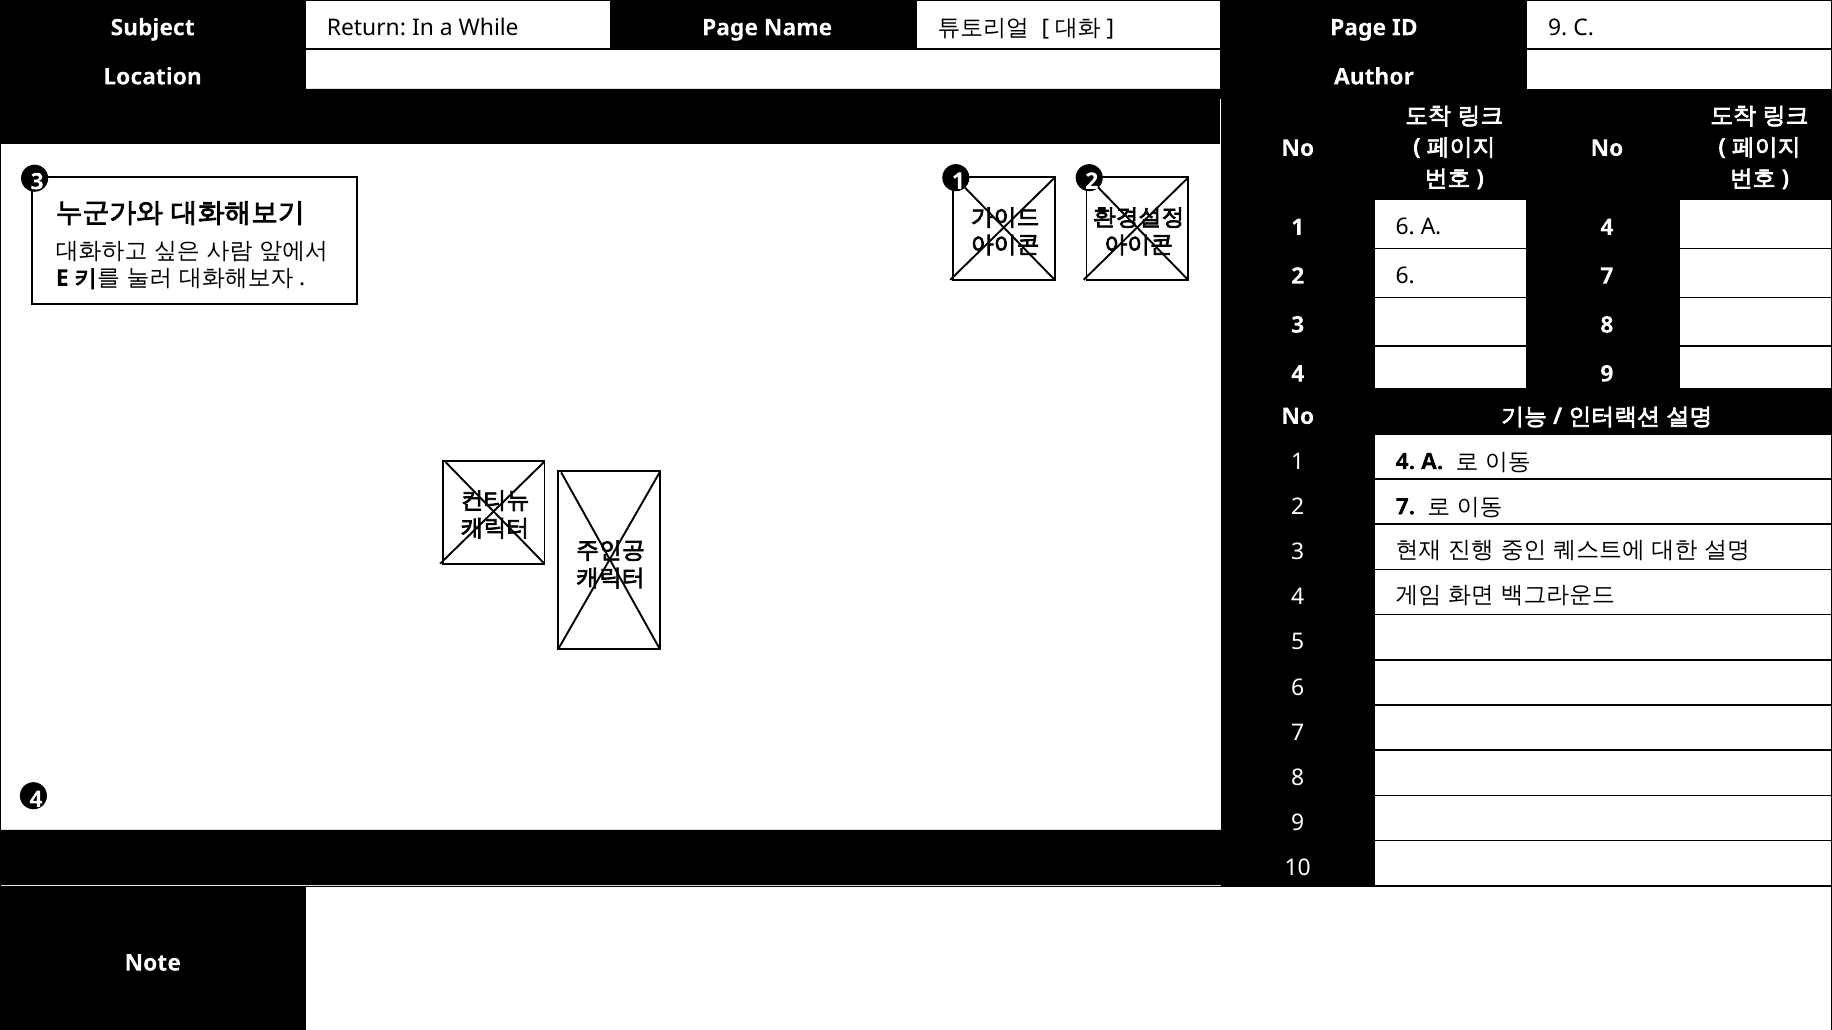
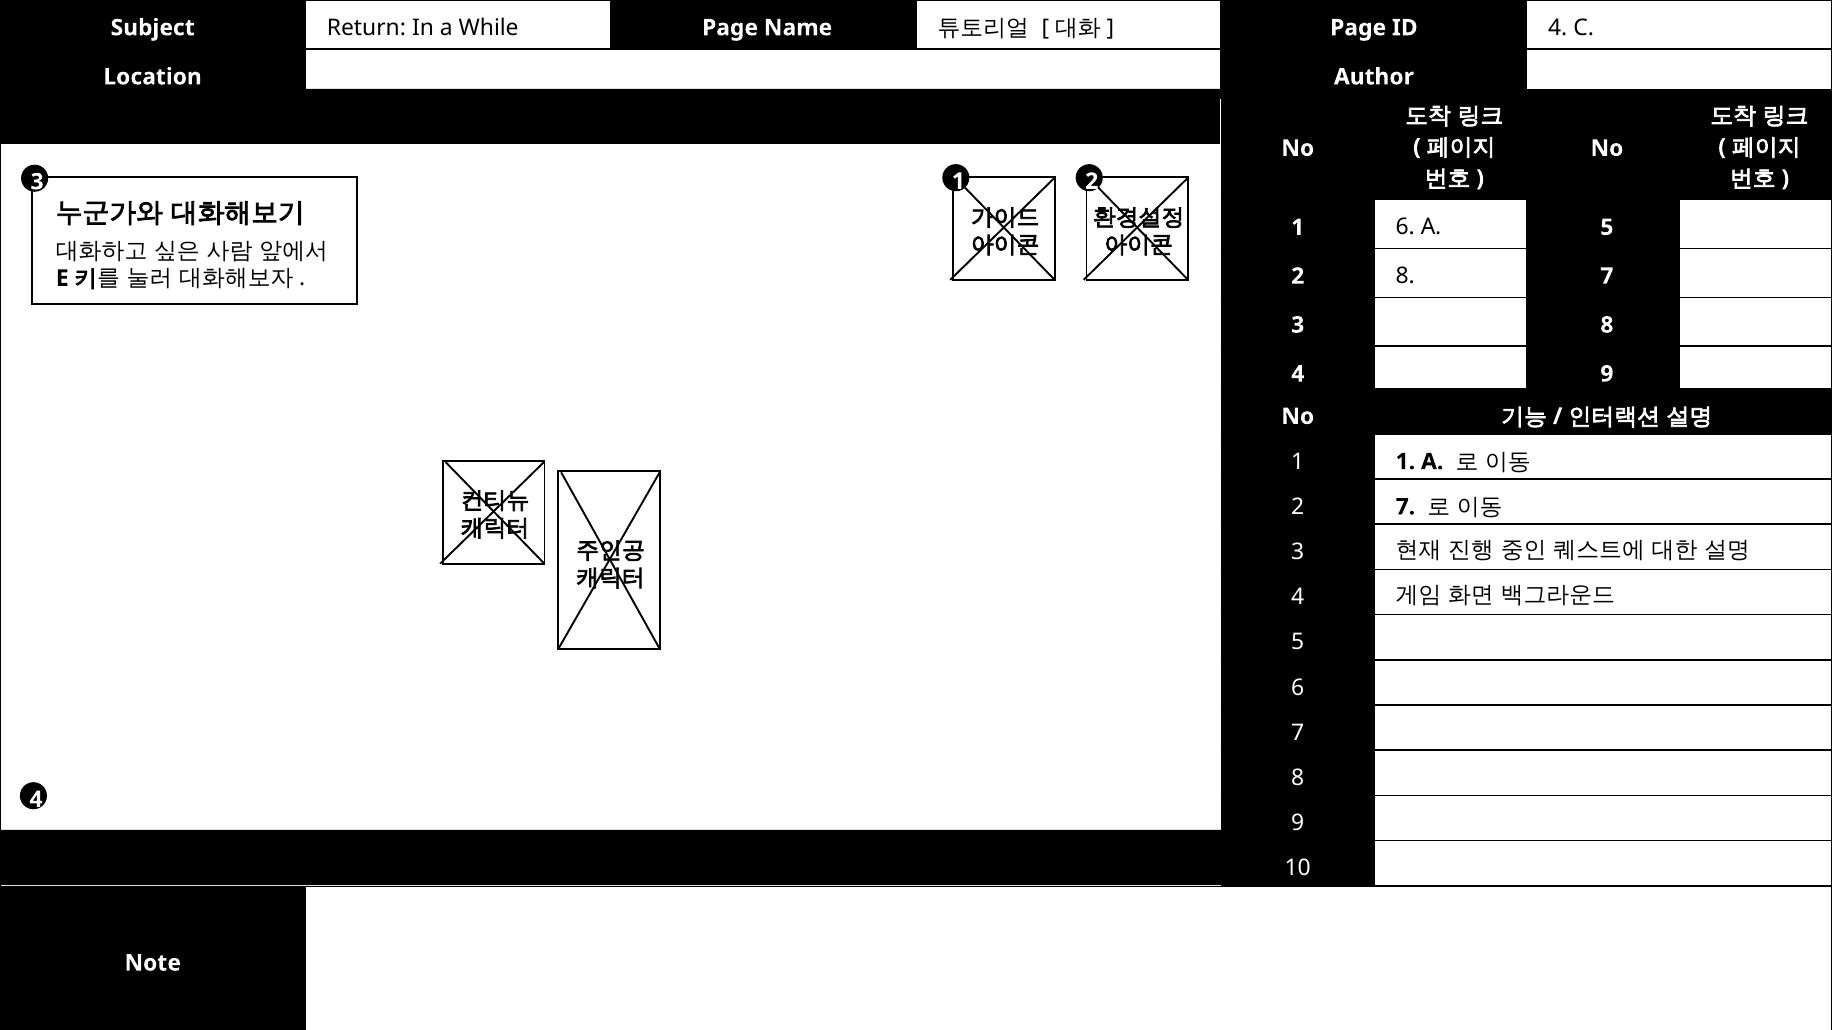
ID 9: 9 -> 4 (1558, 28)
A 4: 4 -> 5 (1607, 227)
2 6: 6 -> 8 (1405, 276)
1 4: 4 -> 1 (1405, 462)
